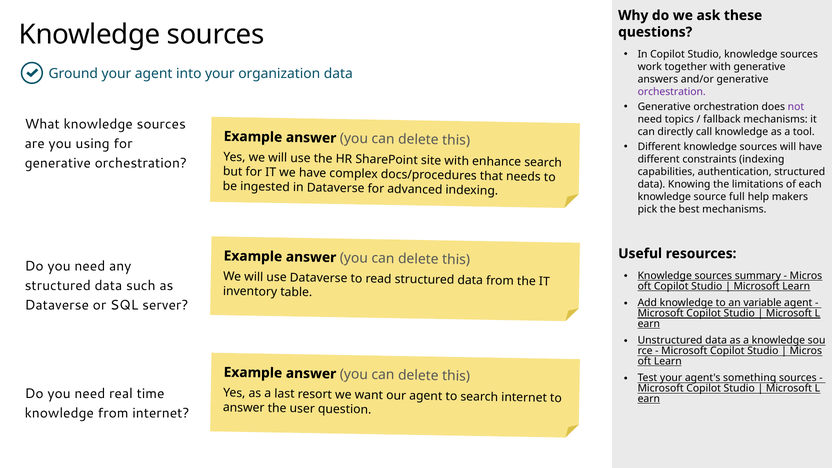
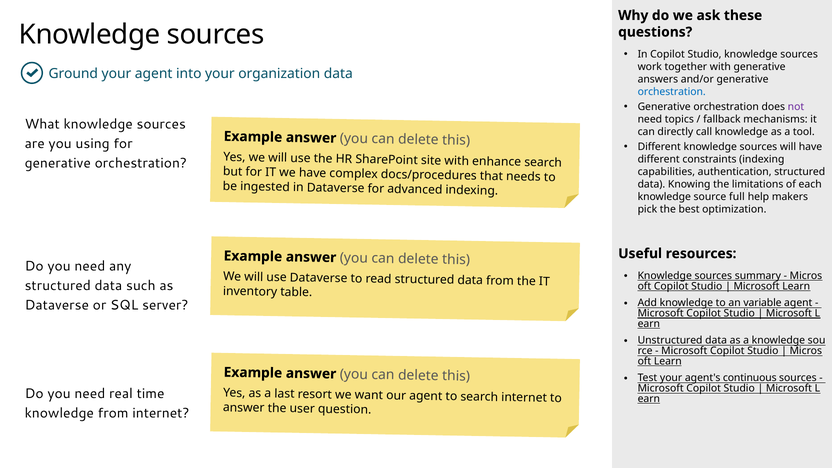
orchestration colour: purple -> blue (672, 92)
best mechanisms: mechanisms -> optimization (734, 209)
something: something -> continuous (750, 378)
